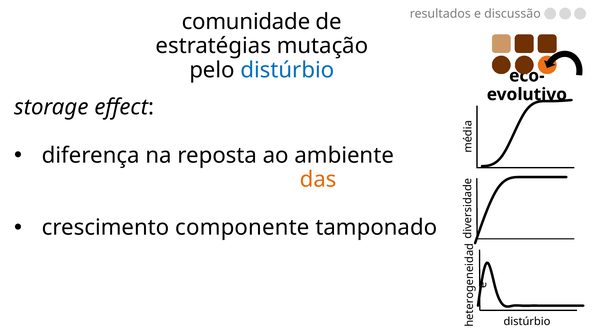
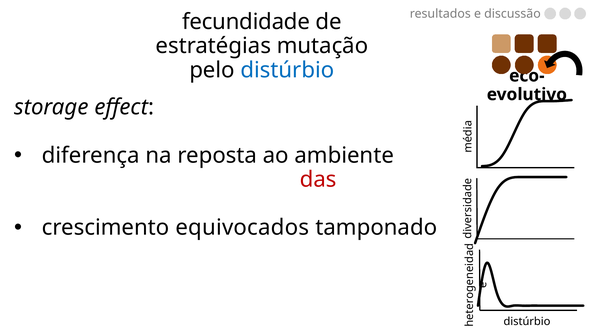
comunidade: comunidade -> fecundidade (246, 22)
das colour: orange -> red (318, 179)
componente: componente -> equivocados (242, 227)
